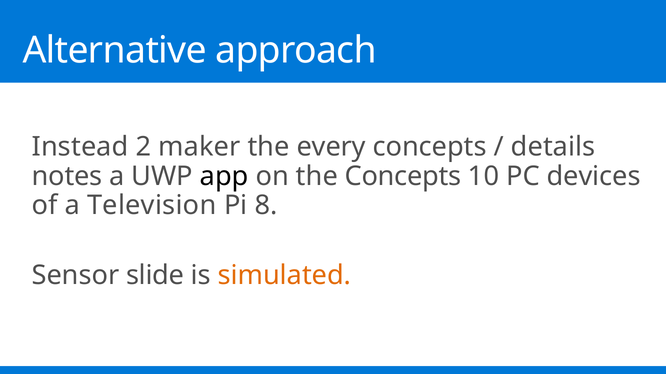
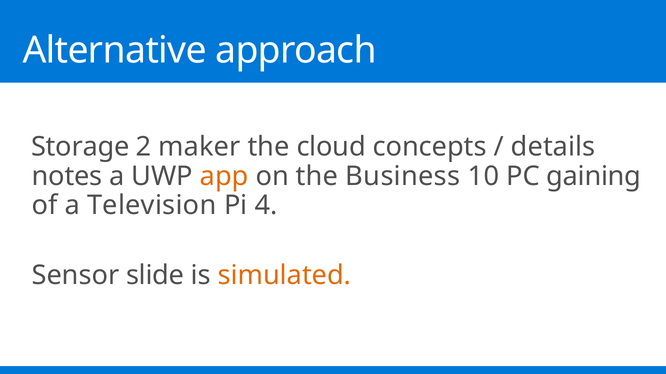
Instead: Instead -> Storage (80, 147)
every: every -> cloud (331, 147)
app colour: black -> orange (224, 176)
the Concepts: Concepts -> Business (403, 176)
devices: devices -> gaining (594, 176)
8: 8 -> 4 (266, 206)
